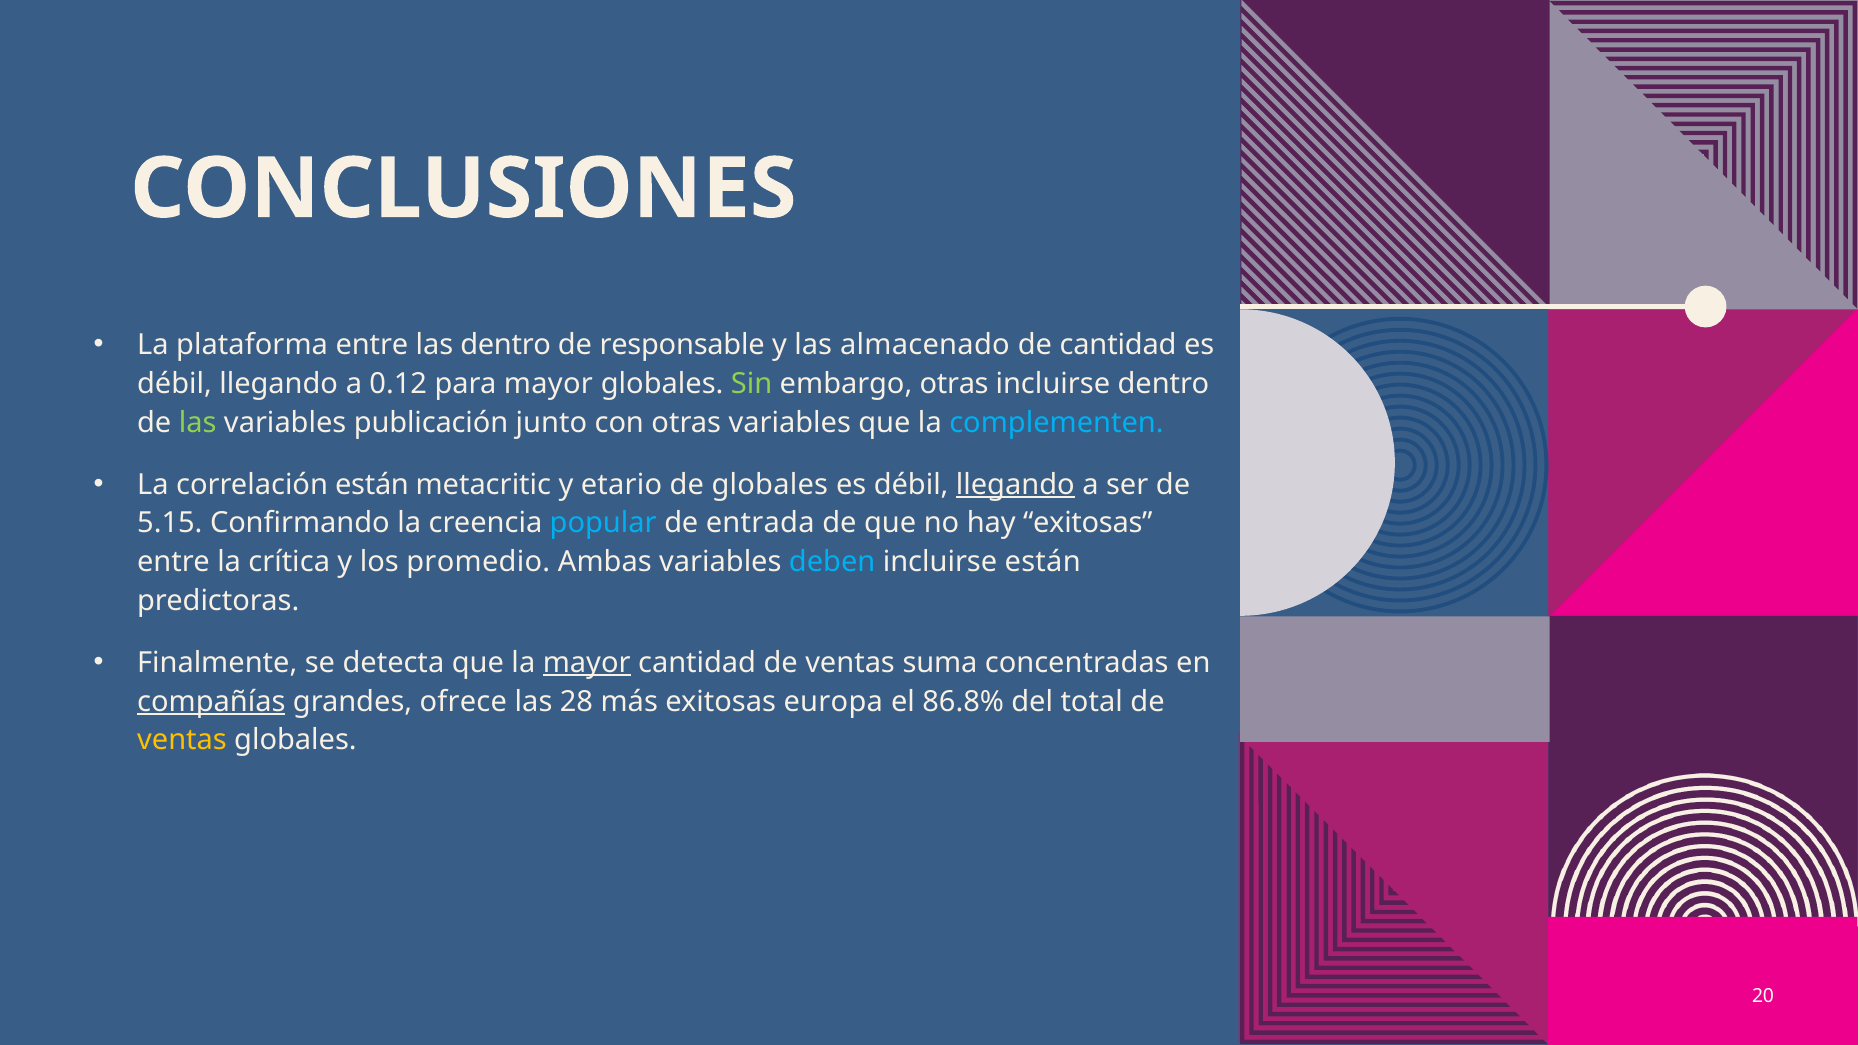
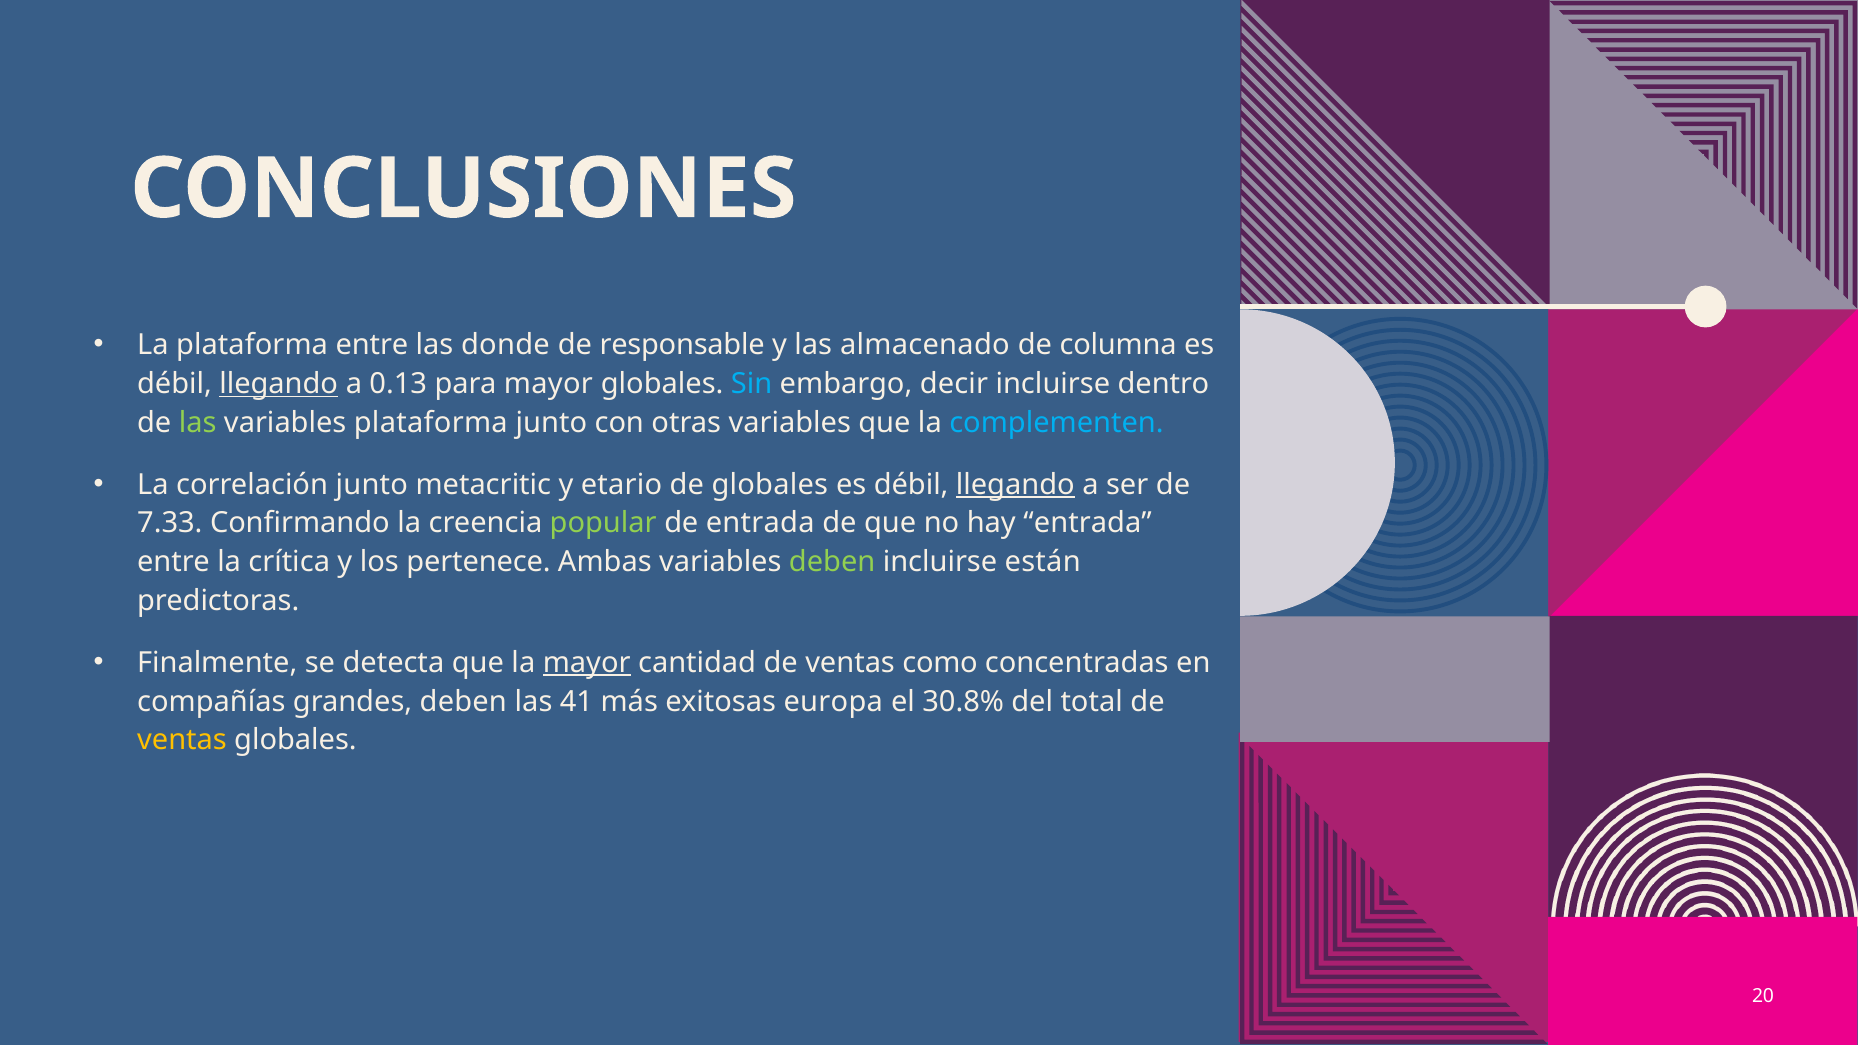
las dentro: dentro -> donde (505, 345)
de cantidad: cantidad -> columna (1118, 345)
llegando underline: none -> present (279, 384)
0.12: 0.12 -> 0.13 (398, 384)
Sin colour: light green -> light blue (752, 384)
embargo otras: otras -> decir (954, 384)
variables publicación: publicación -> plataforma (431, 423)
correlación están: están -> junto (372, 485)
5.15: 5.15 -> 7.33 (170, 523)
popular colour: light blue -> light green (603, 523)
hay exitosas: exitosas -> entrada (1088, 523)
promedio: promedio -> pertenece (478, 562)
deben colour: light blue -> light green (832, 562)
suma: suma -> como (940, 663)
compañías underline: present -> none (211, 702)
grandes ofrece: ofrece -> deben (463, 702)
28: 28 -> 41 (576, 702)
86.8%: 86.8% -> 30.8% (963, 702)
